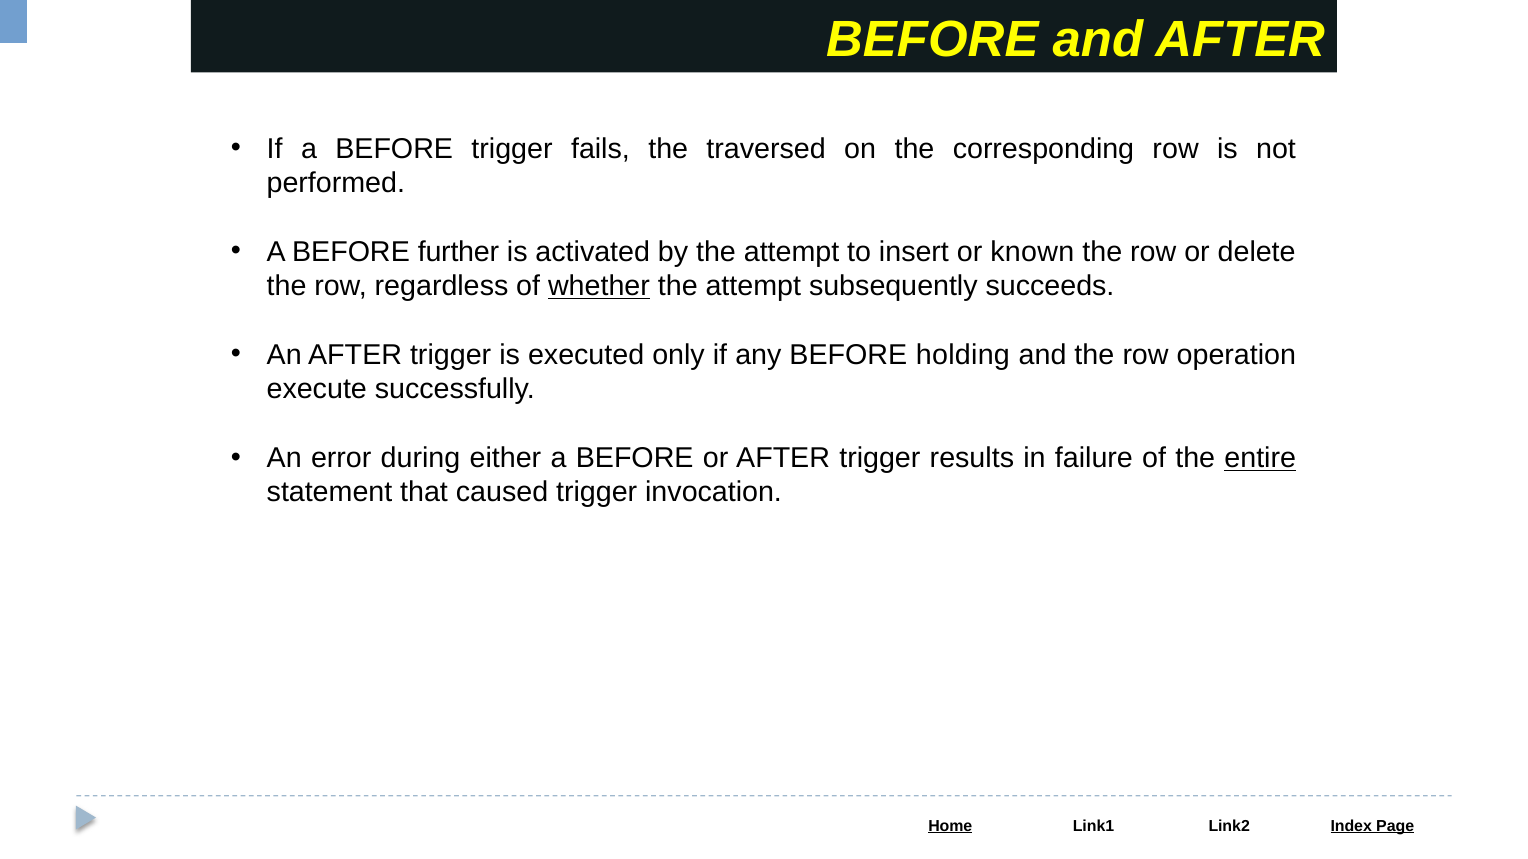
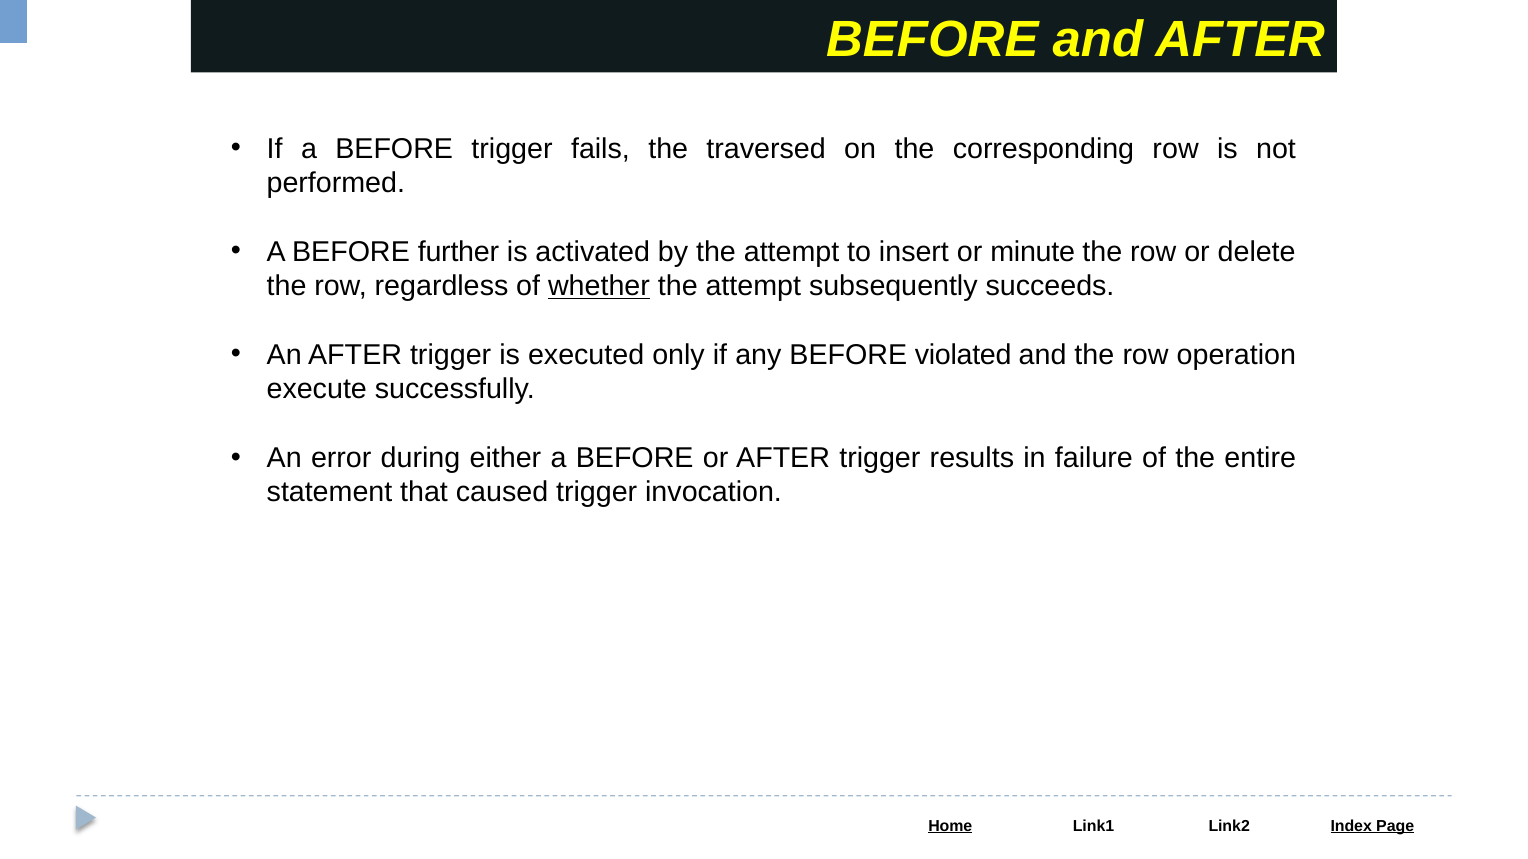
known: known -> minute (1033, 252)
holding: holding -> violated (963, 355)
entire underline: present -> none (1260, 458)
